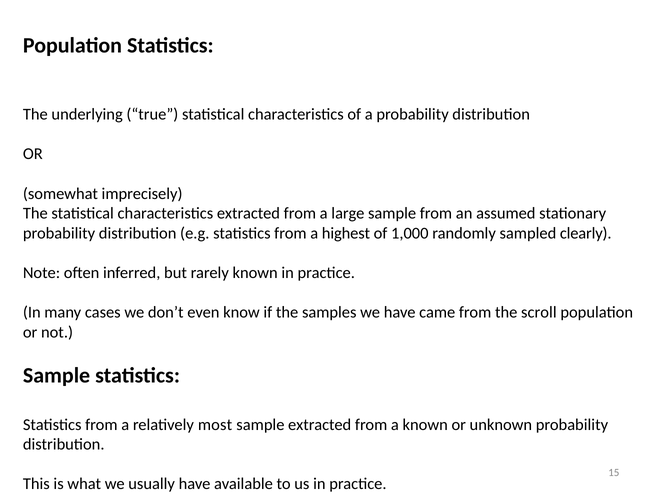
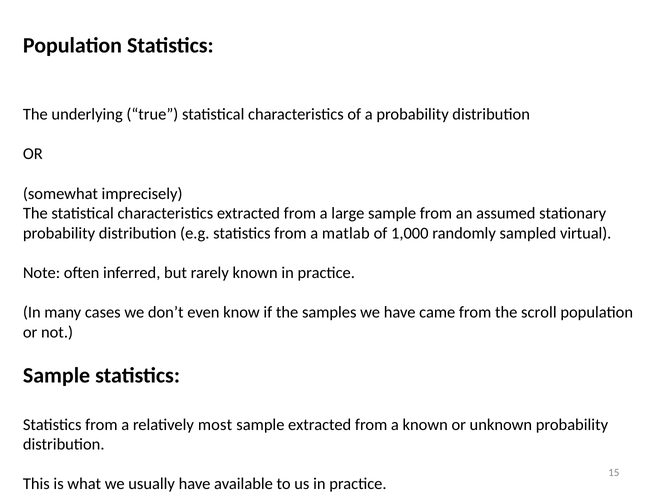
highest: highest -> matlab (346, 233)
clearly: clearly -> virtual (586, 233)
